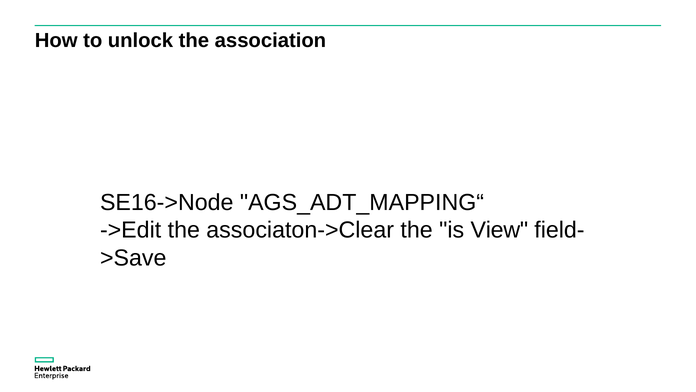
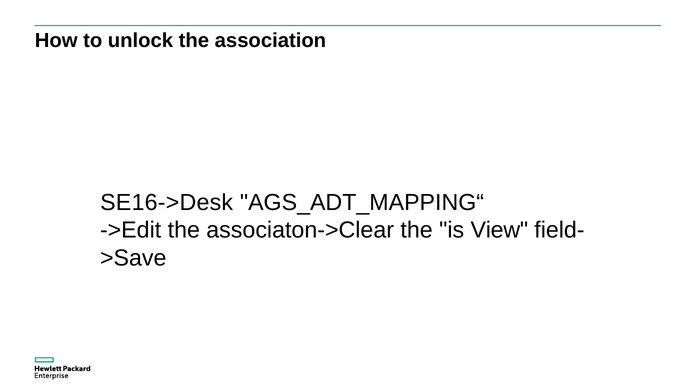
SE16->Node: SE16->Node -> SE16->Desk (167, 202)
